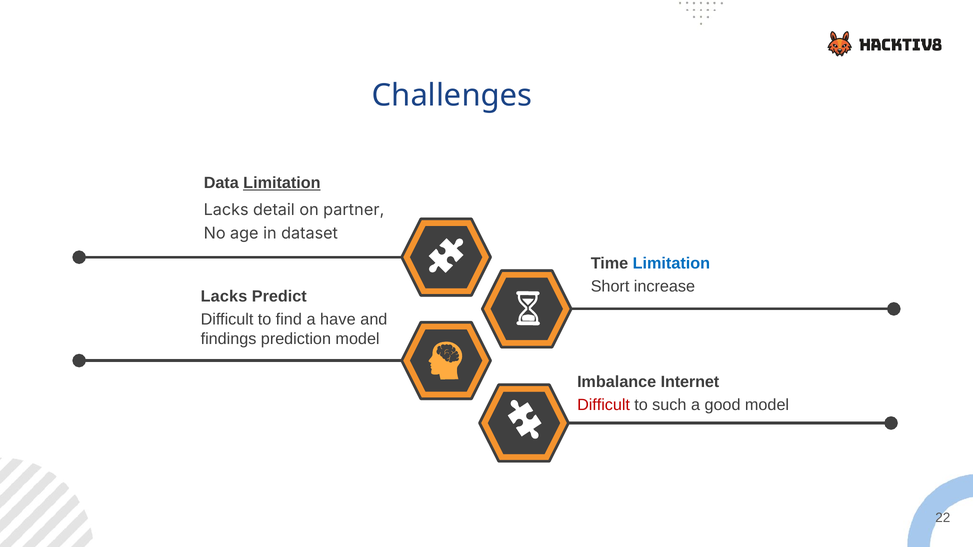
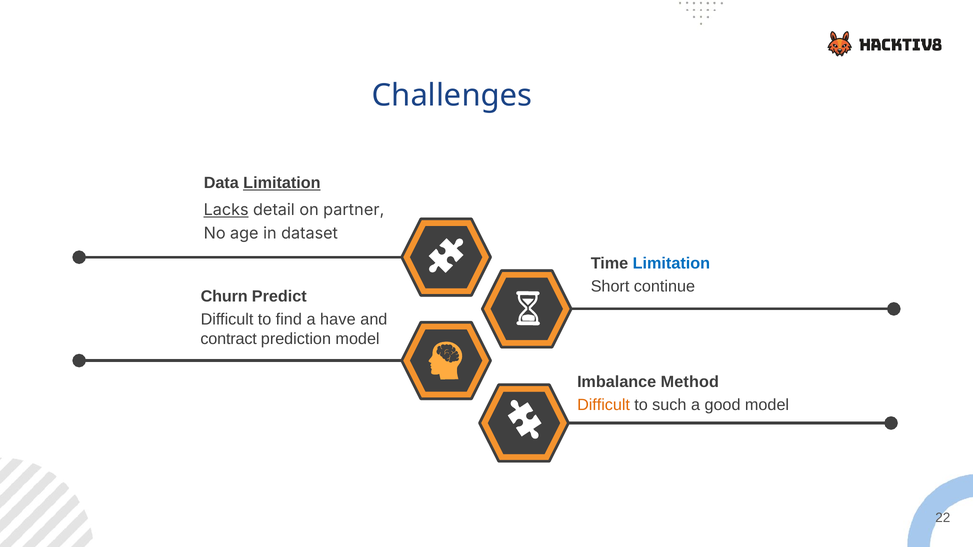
Lacks underline: none -> present (226, 210)
increase: increase -> continue (664, 287)
Lacks: Lacks -> Churn (224, 296)
findings: findings -> contract (229, 339)
Internet: Internet -> Method (690, 382)
Difficult colour: red -> orange (604, 405)
